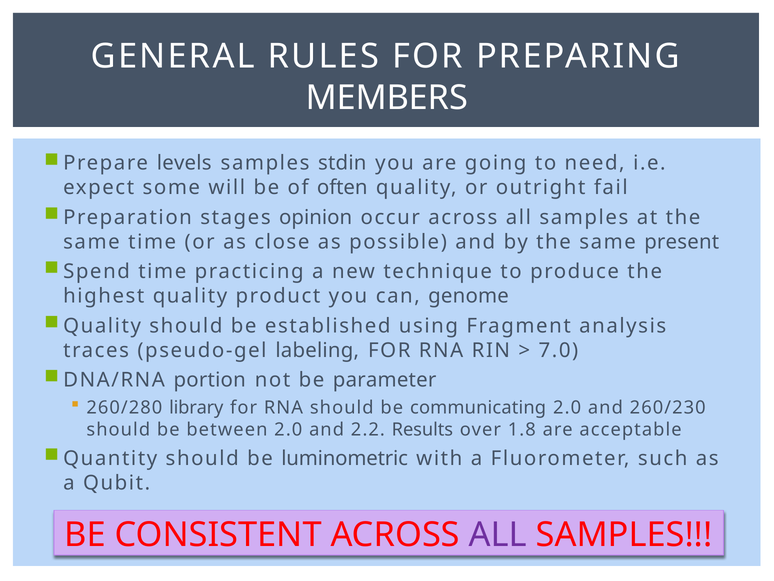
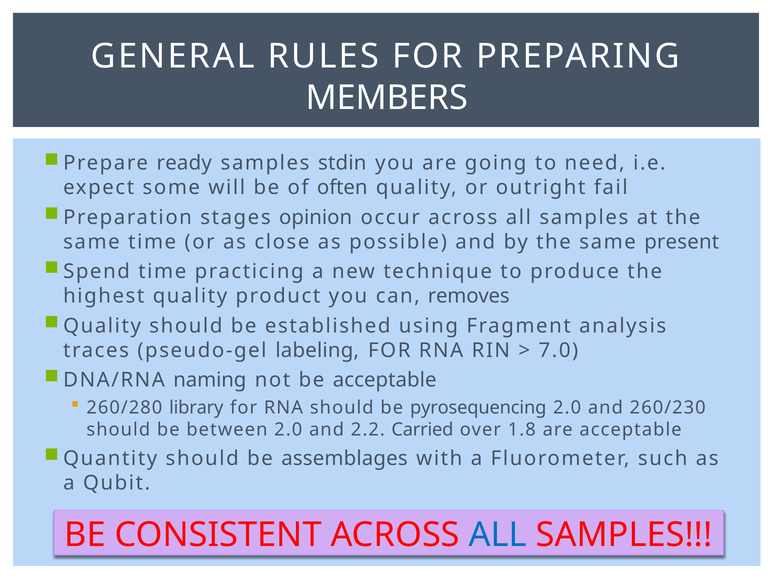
levels: levels -> ready (184, 163)
genome: genome -> removes (469, 296)
portion: portion -> naming (210, 380)
be parameter: parameter -> acceptable (385, 380)
communicating: communicating -> pyrosequencing (478, 407)
Results: Results -> Carried (422, 429)
luminometric: luminometric -> assemblages (344, 458)
ALL colour: purple -> blue (498, 535)
